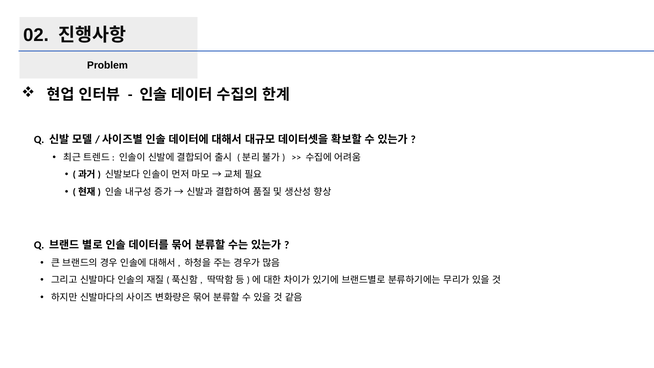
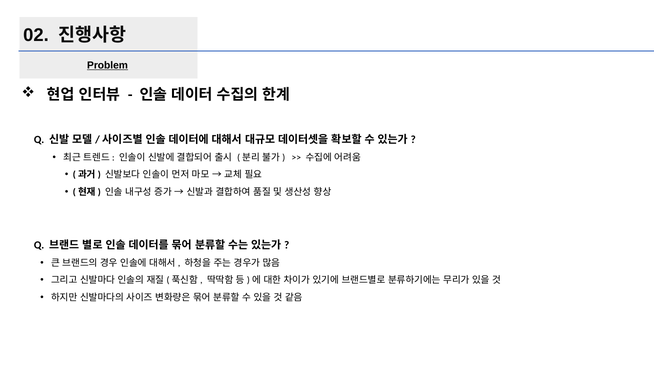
Problem underline: none -> present (108, 65)
